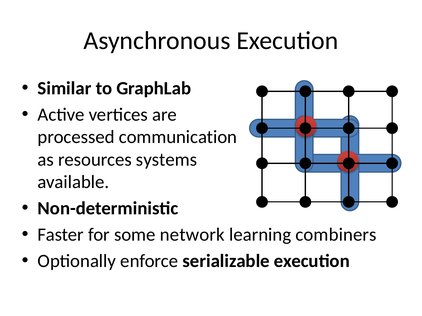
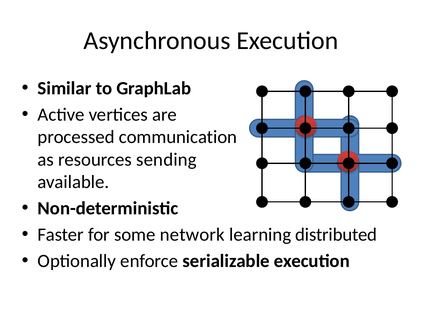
systems: systems -> sending (166, 160)
combiners: combiners -> distributed (336, 235)
